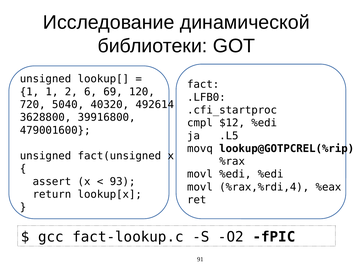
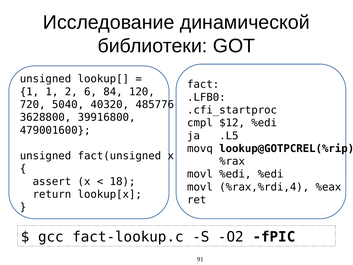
69: 69 -> 84 (113, 92)
492614: 492614 -> 485776 (158, 104)
93: 93 -> 18 (123, 181)
